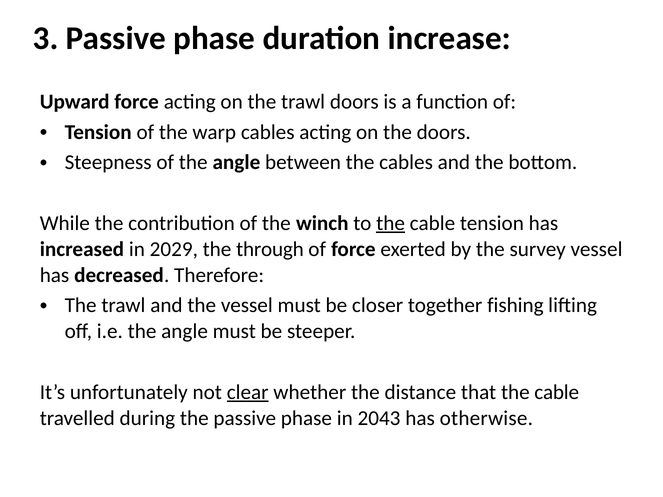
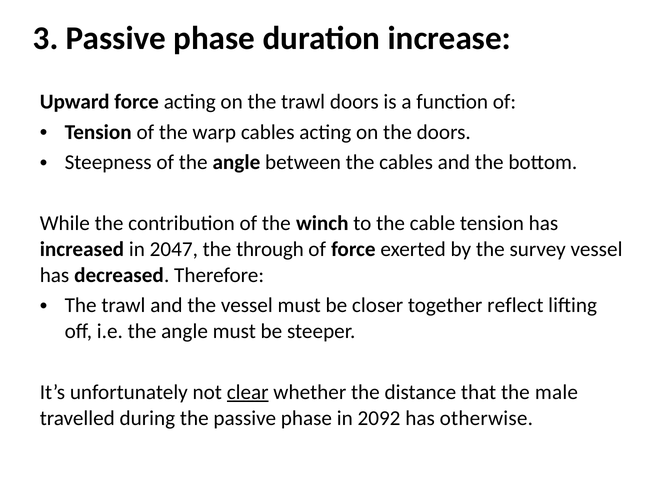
the underline: present -> none (391, 223)
2029: 2029 -> 2047 (174, 249)
fishing: fishing -> reflect (515, 306)
that the cable: cable -> male (556, 392)
2043: 2043 -> 2092 (379, 418)
